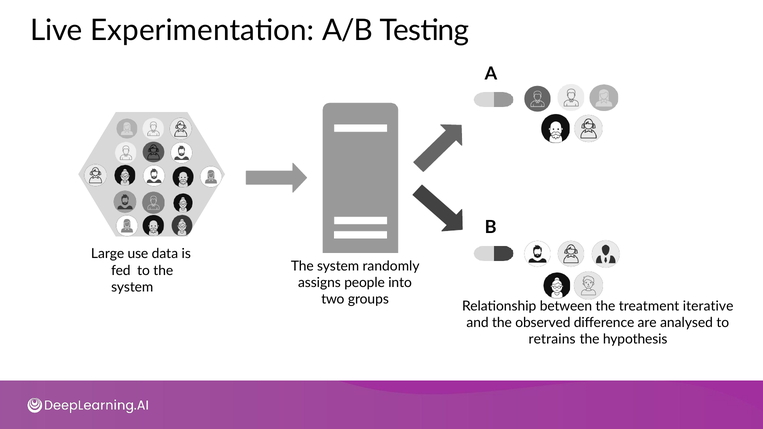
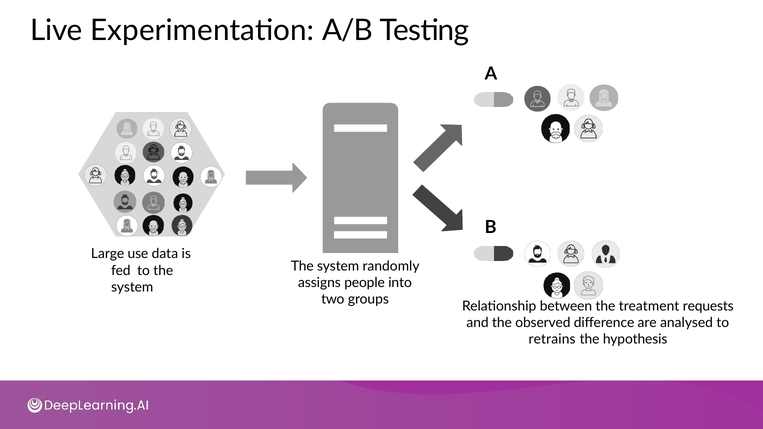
iterative: iterative -> requests (708, 306)
